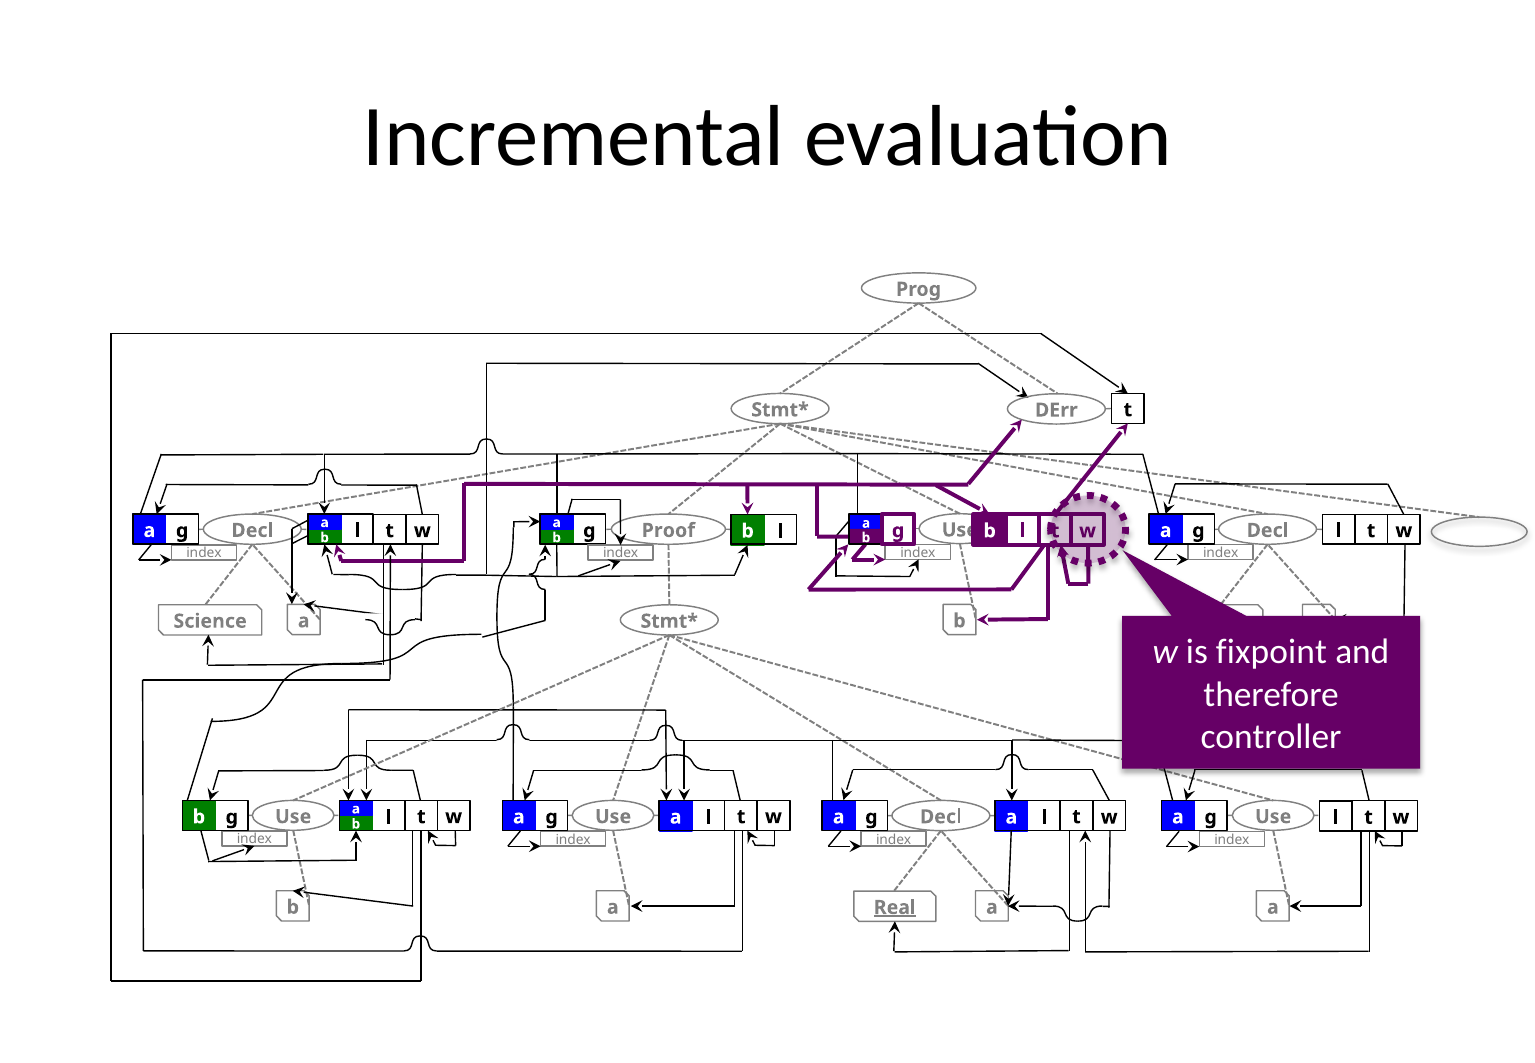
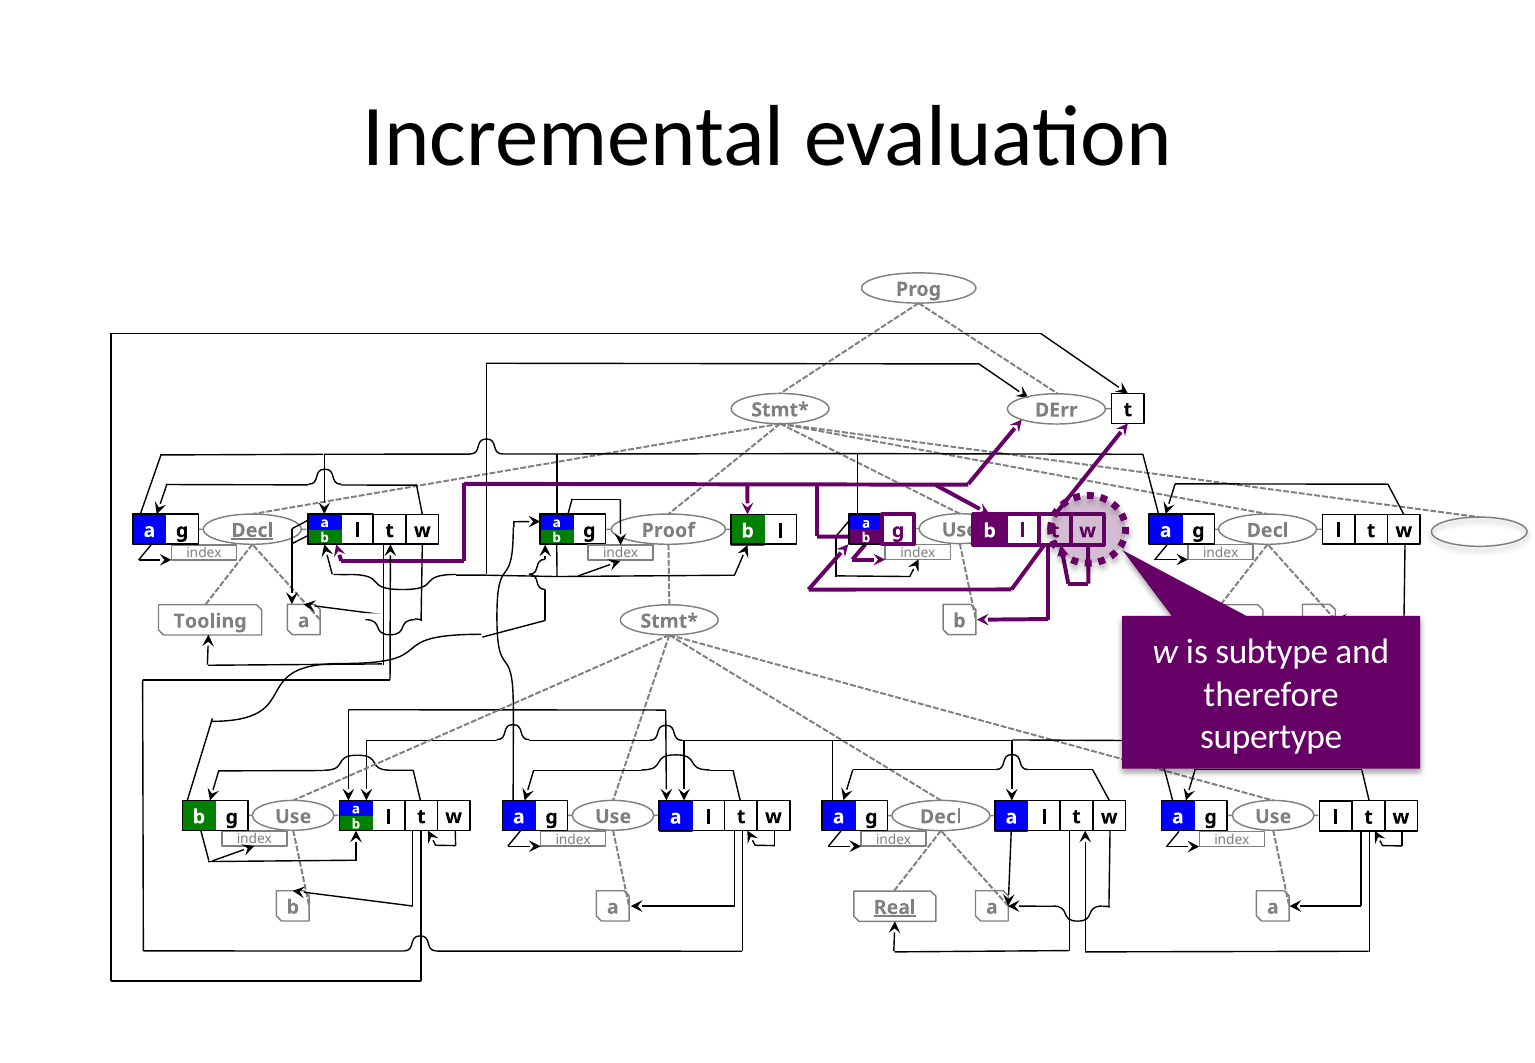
Decl underline: none -> present (252, 530)
Science: Science -> Tooling (210, 621)
fixpoint: fixpoint -> subtype (1272, 652)
controller: controller -> supertype (1271, 737)
